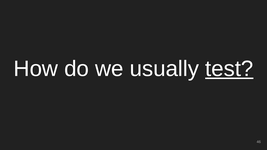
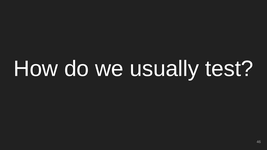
test underline: present -> none (229, 69)
